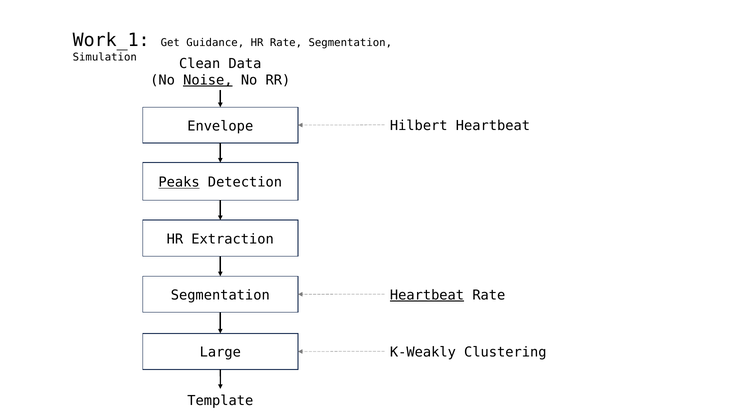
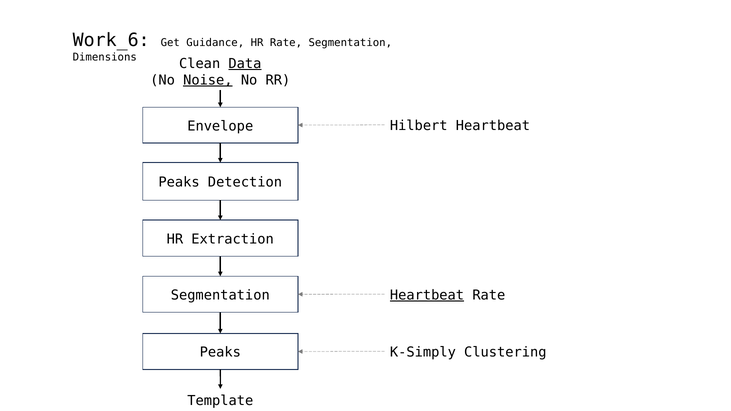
Work_1: Work_1 -> Work_6 (111, 40)
Simulation: Simulation -> Dimensions (105, 57)
Data underline: none -> present (245, 64)
Peaks underline: present -> none (179, 182)
K-Weakly: K-Weakly -> K-Simply (423, 352)
Large: Large -> Peaks (220, 353)
